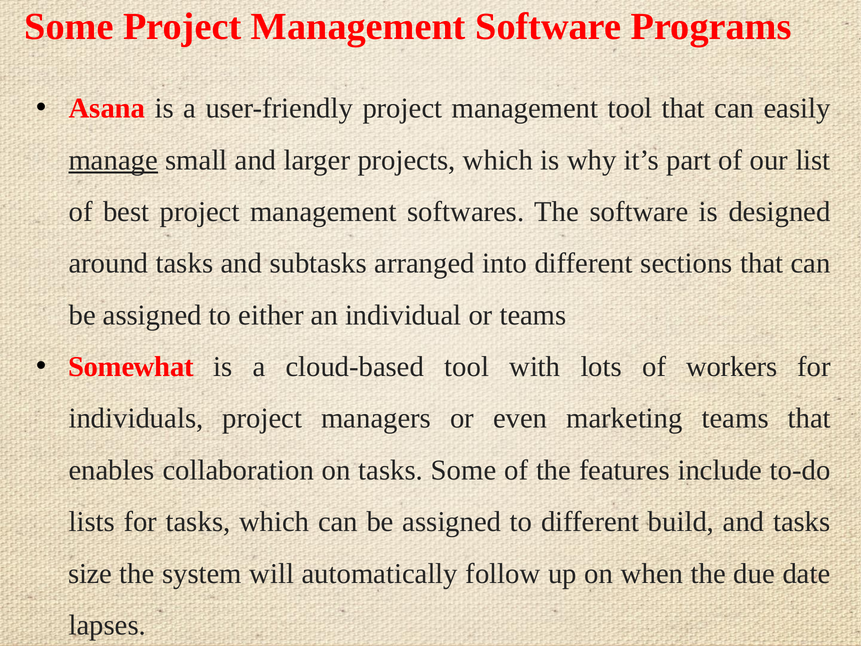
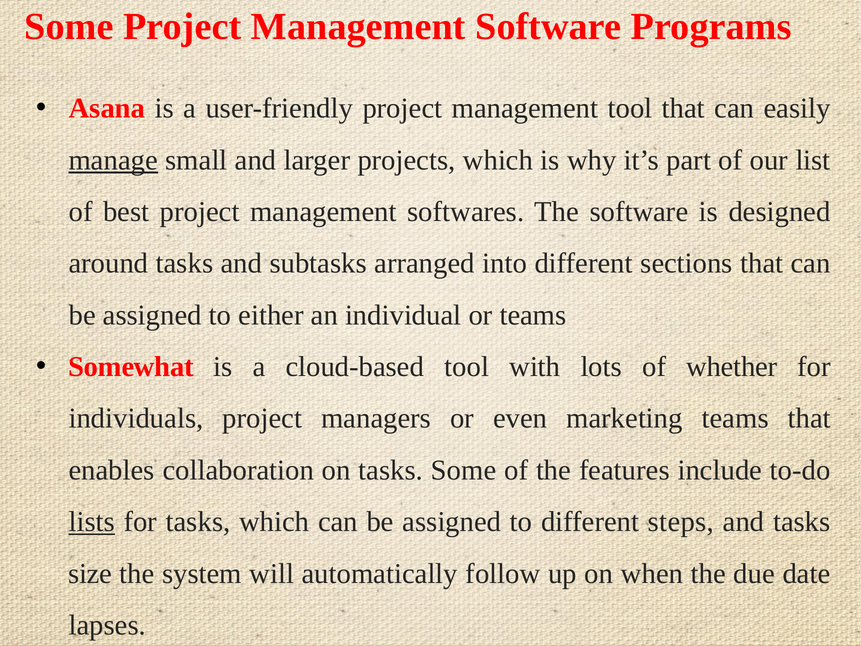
workers: workers -> whether (732, 367)
lists underline: none -> present (92, 522)
build: build -> steps (681, 522)
